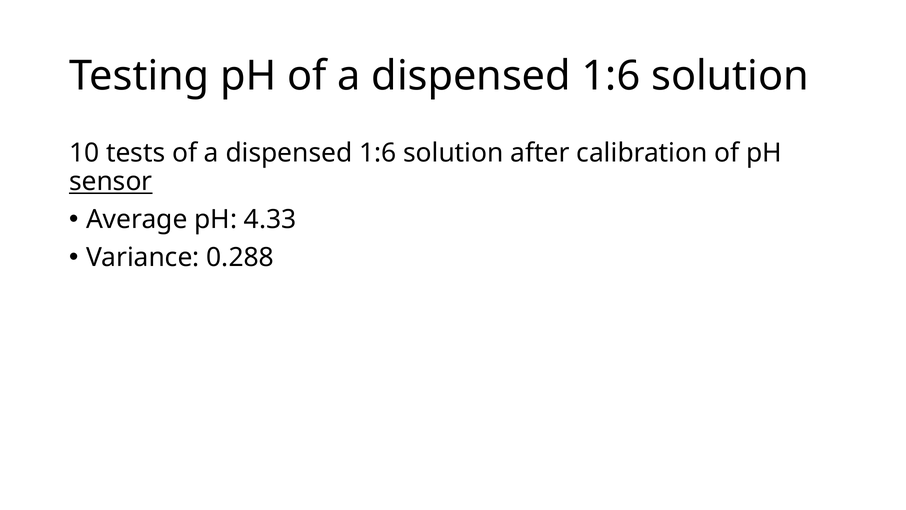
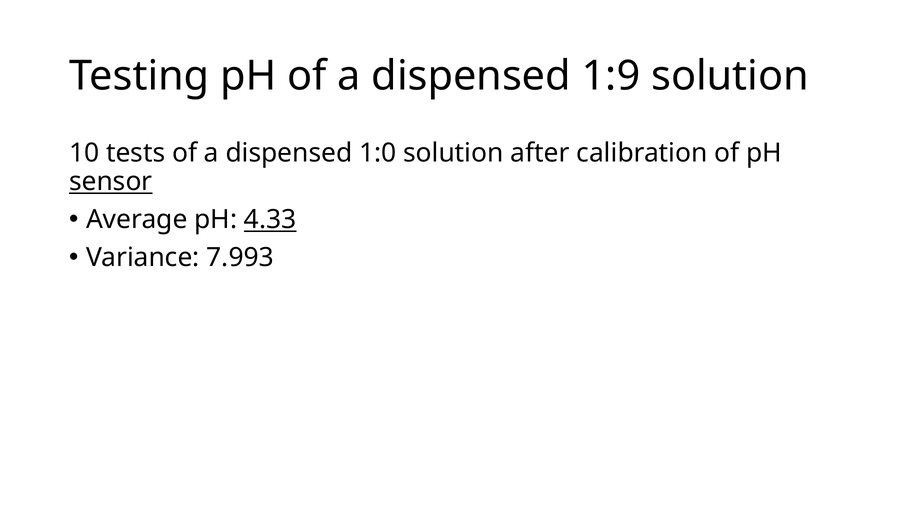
1:6: 1:6 -> 1:9 (611, 76)
1:6: 1:6 -> 1:0 (378, 153)
4.33 underline: none -> present (270, 220)
0.288: 0.288 -> 7.993 (240, 257)
